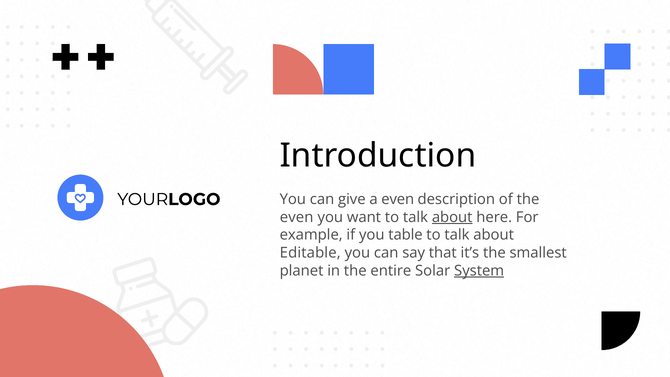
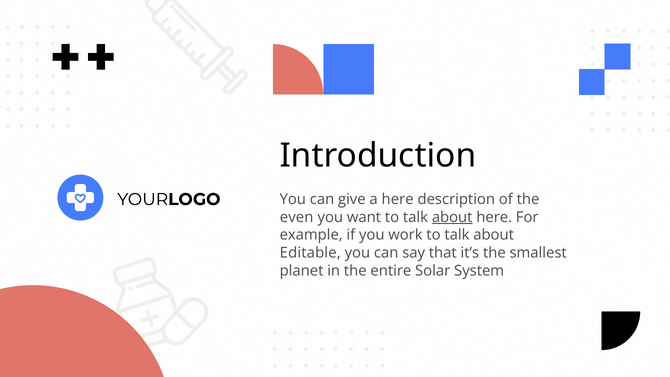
a even: even -> here (398, 199)
table: table -> work (405, 235)
System underline: present -> none (479, 271)
